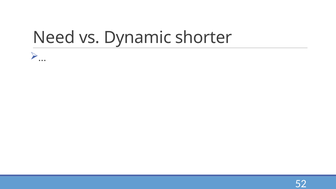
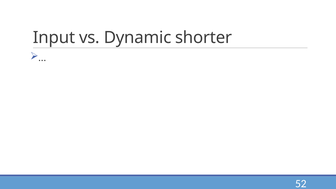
Need: Need -> Input (54, 38)
